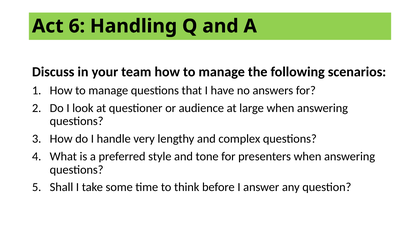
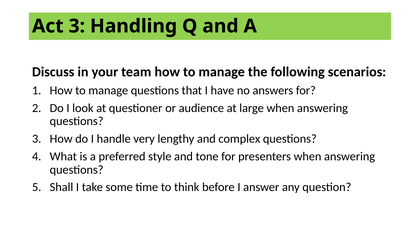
Act 6: 6 -> 3 (77, 26)
